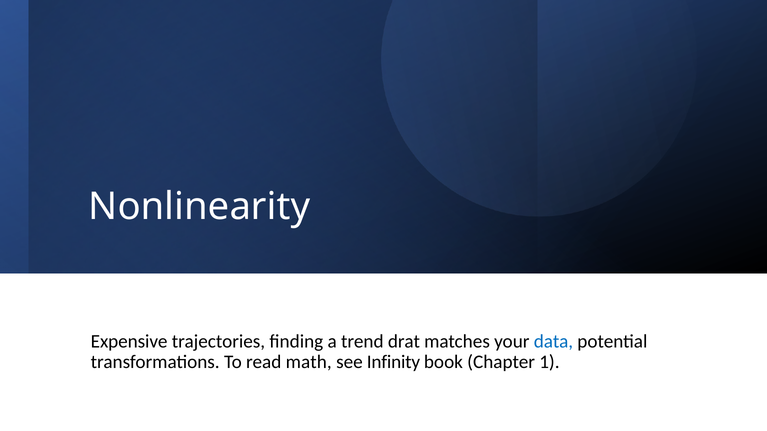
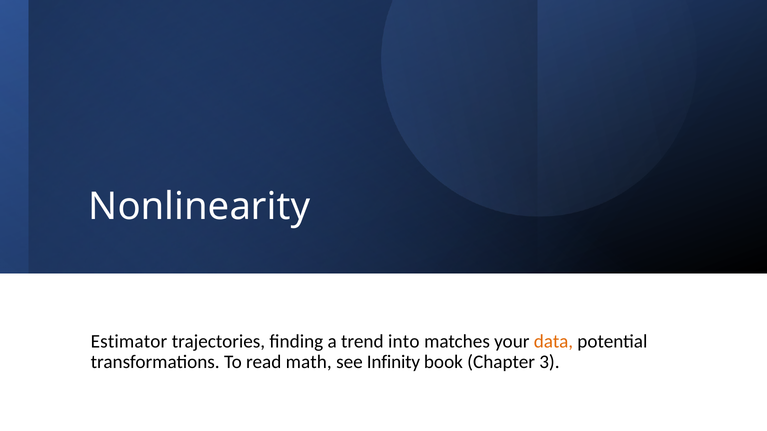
Expensive: Expensive -> Estimator (129, 342)
drat: drat -> into (404, 342)
data colour: blue -> orange (553, 342)
1: 1 -> 3 (549, 363)
